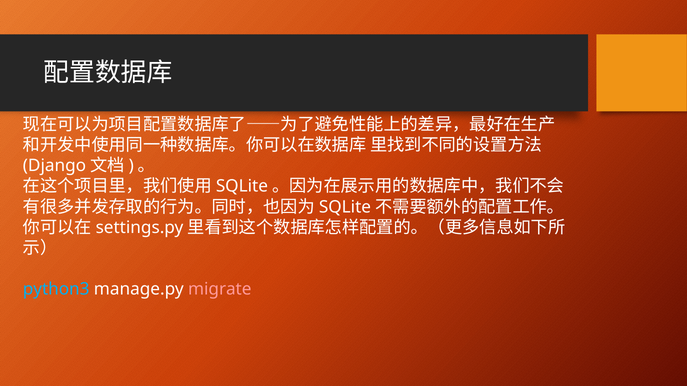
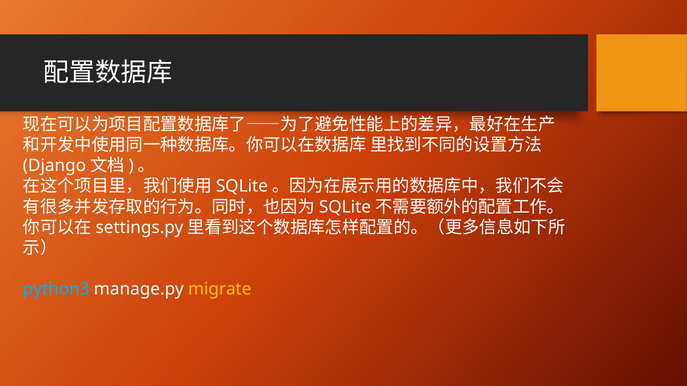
migrate colour: pink -> yellow (220, 290)
